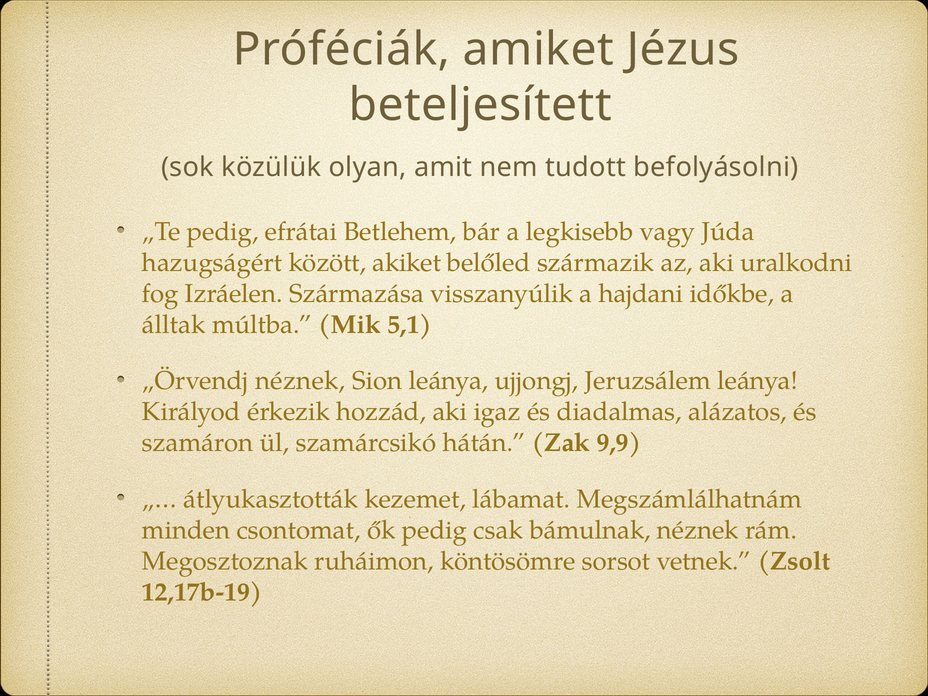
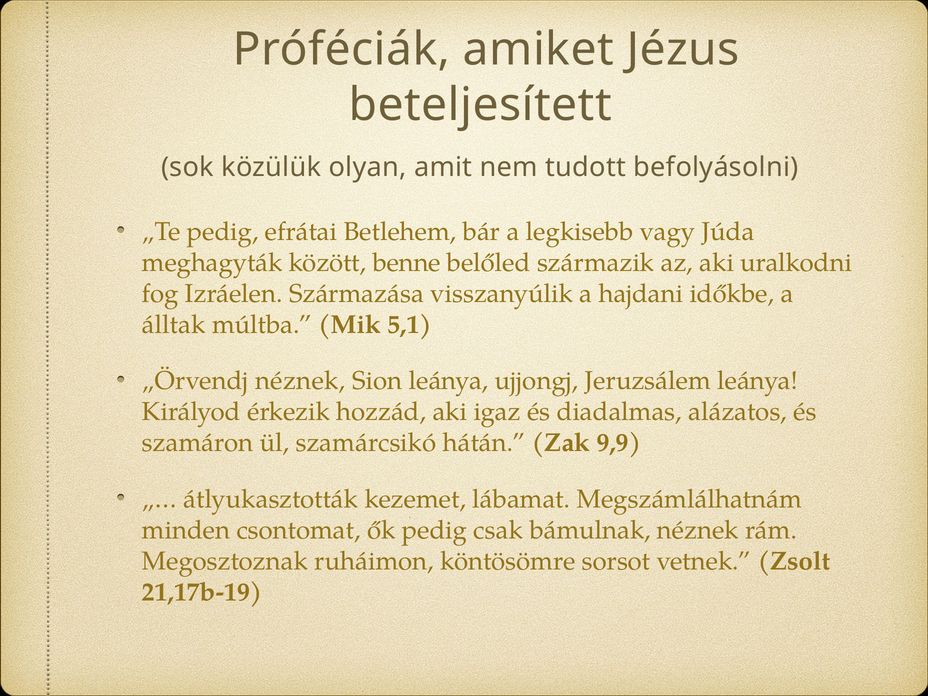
hazugságért: hazugságért -> meghagyták (212, 263)
akiket: akiket -> benne (407, 263)
12,17b-19: 12,17b-19 -> 21,17b-19 (202, 592)
